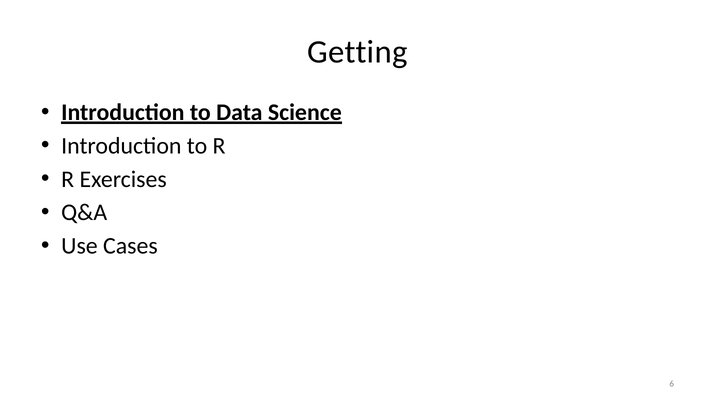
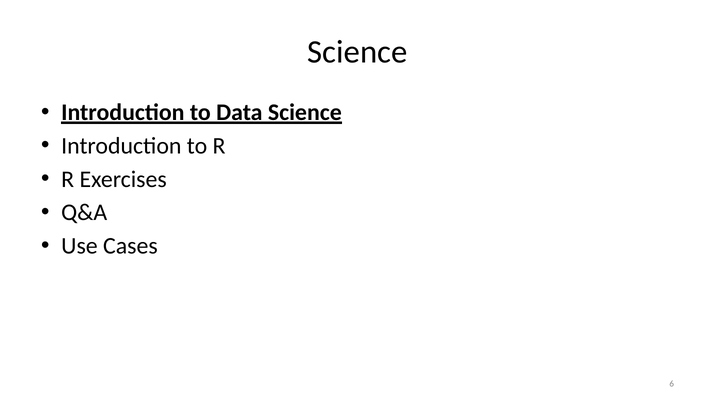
Getting: Getting -> Science (357, 52)
